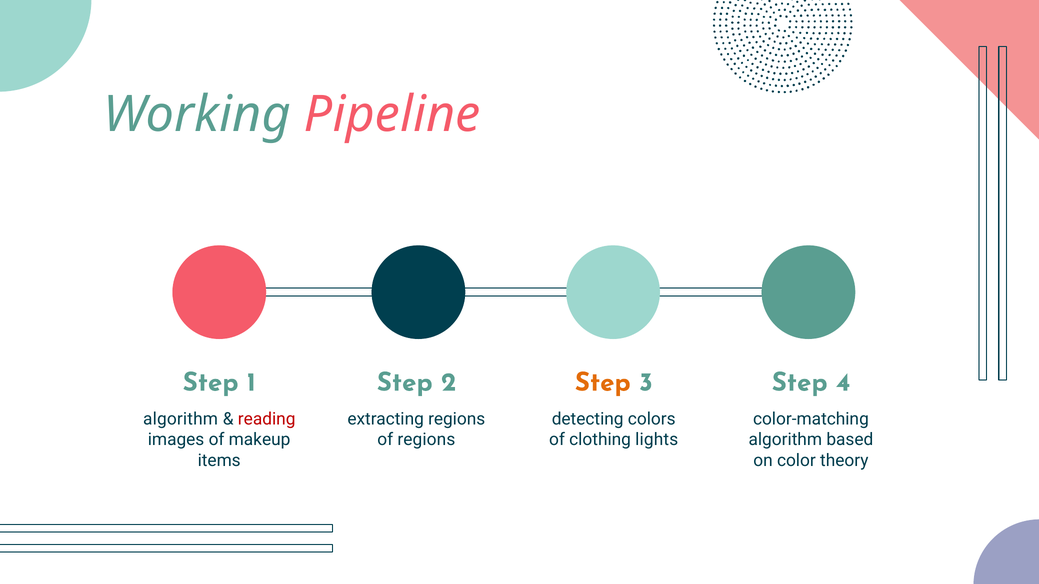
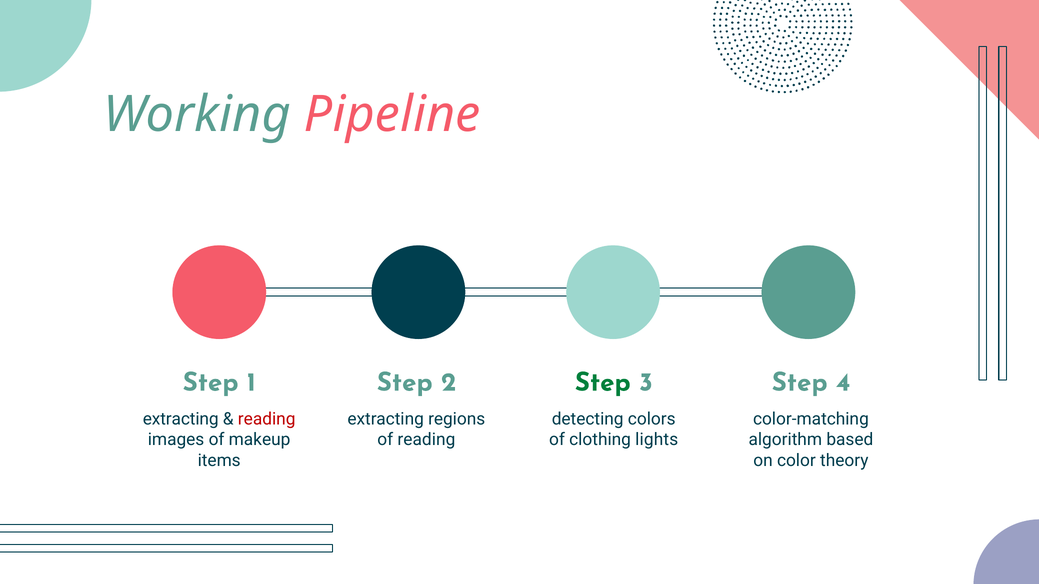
Step colour: orange -> green (603, 382)
algorithm: algorithm -> extracting (181, 419)
of regions: regions -> reading (426, 440)
